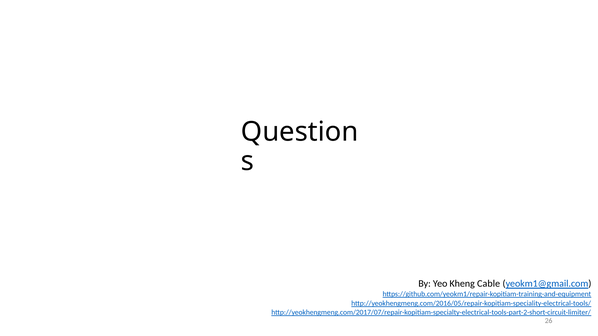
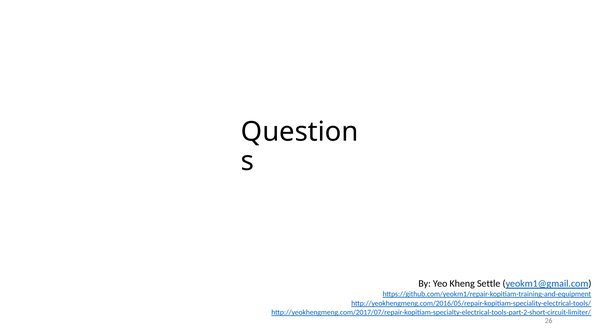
Cable: Cable -> Settle (489, 284)
